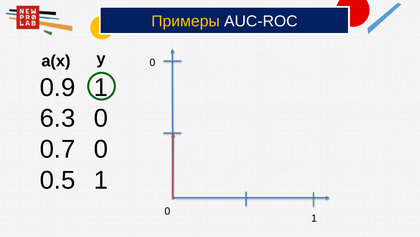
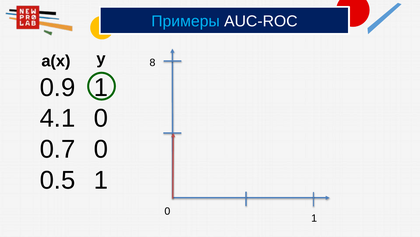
Примеры colour: yellow -> light blue (186, 21)
y 0: 0 -> 8 (152, 63)
6.3: 6.3 -> 4.1 (57, 118)
